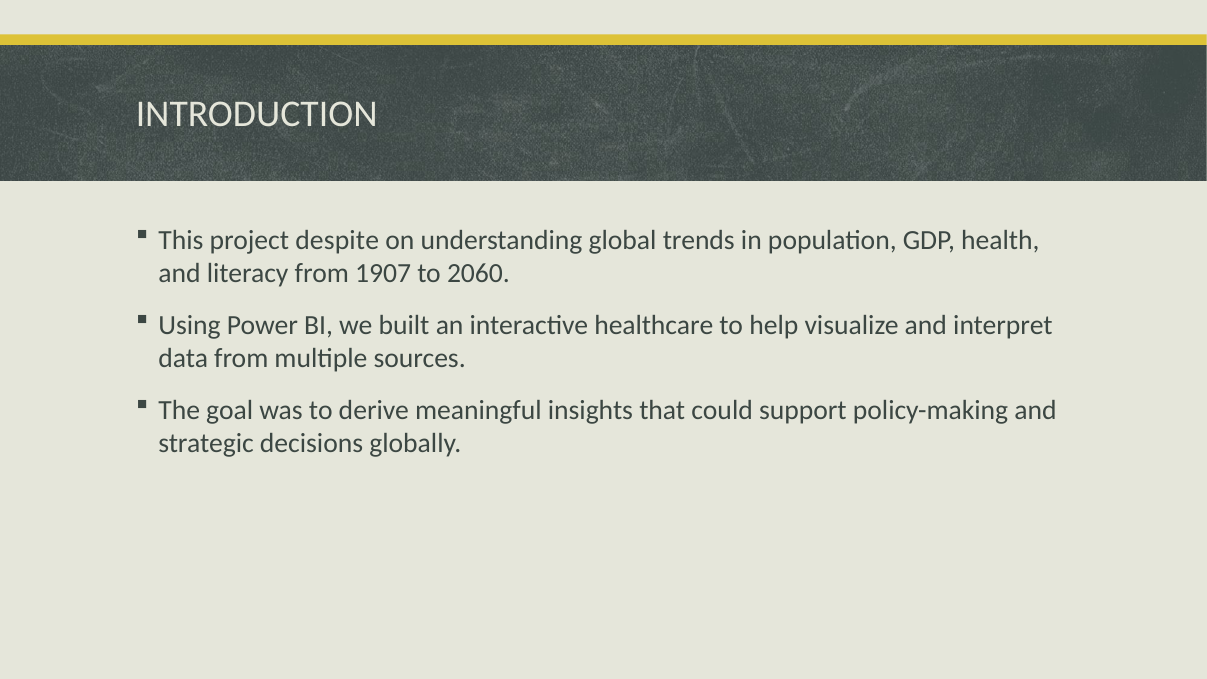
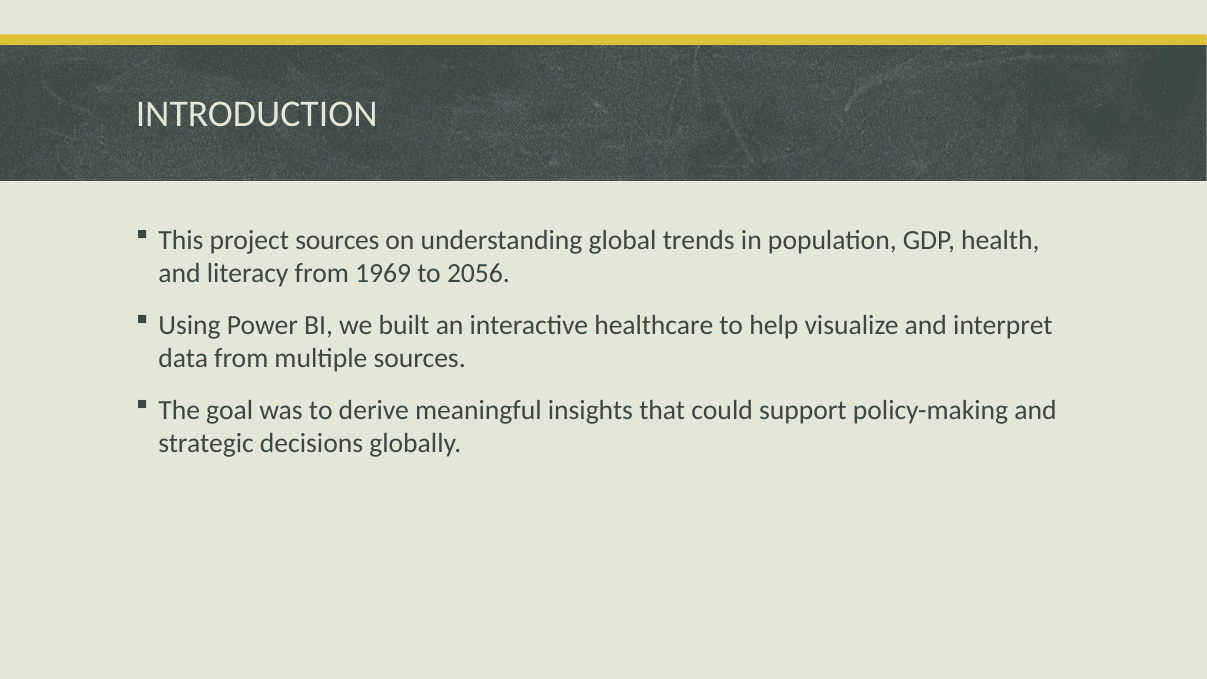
project despite: despite -> sources (337, 240)
1907: 1907 -> 1969 (383, 273)
2060: 2060 -> 2056 (478, 273)
